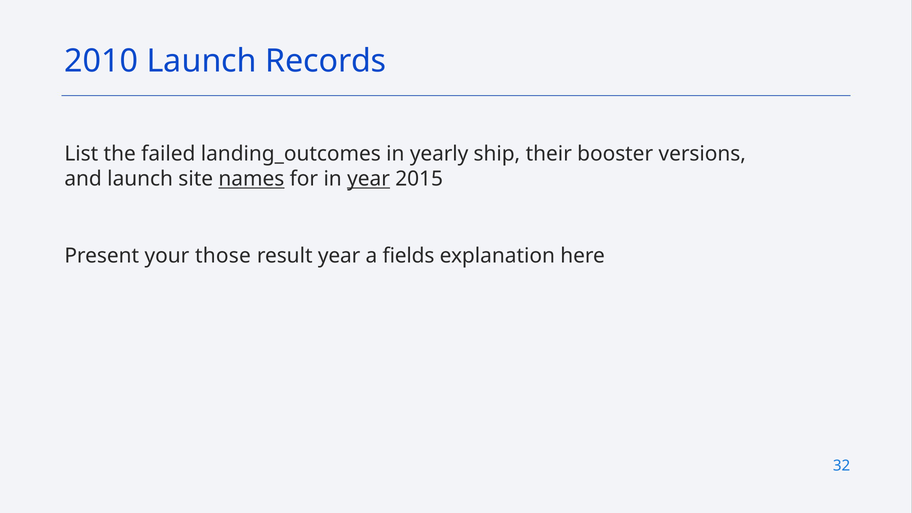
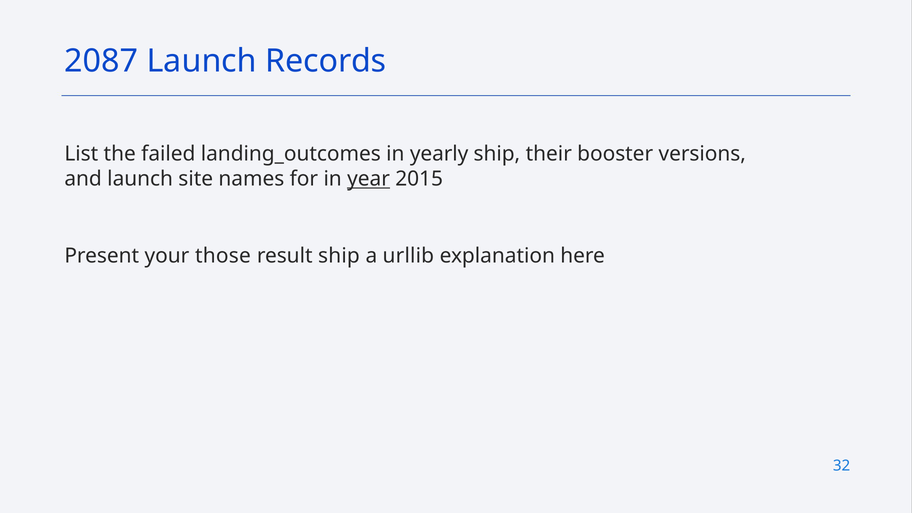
2010: 2010 -> 2087 (101, 61)
names underline: present -> none (251, 179)
result year: year -> ship (339, 256)
fields: fields -> urllib (408, 256)
